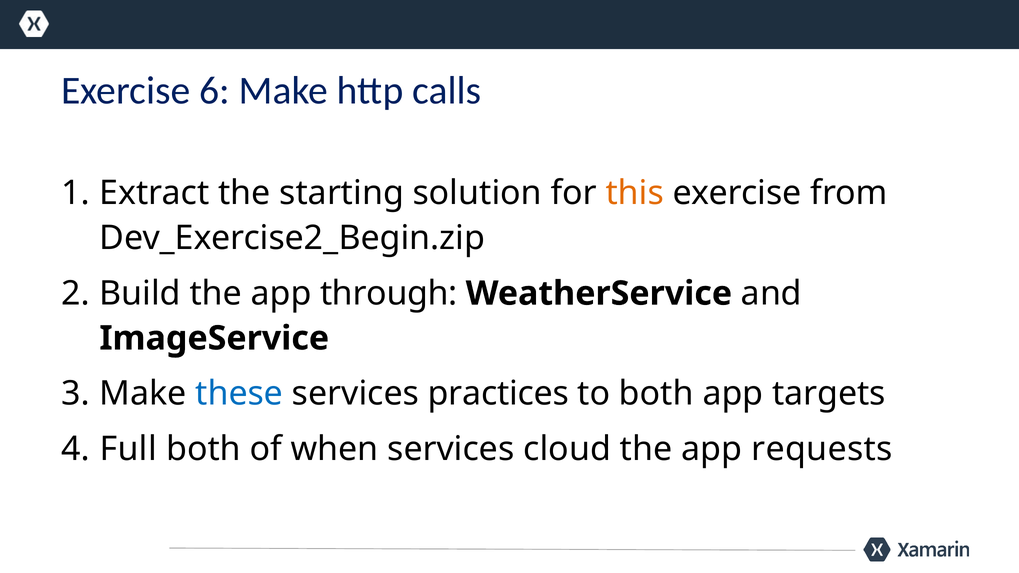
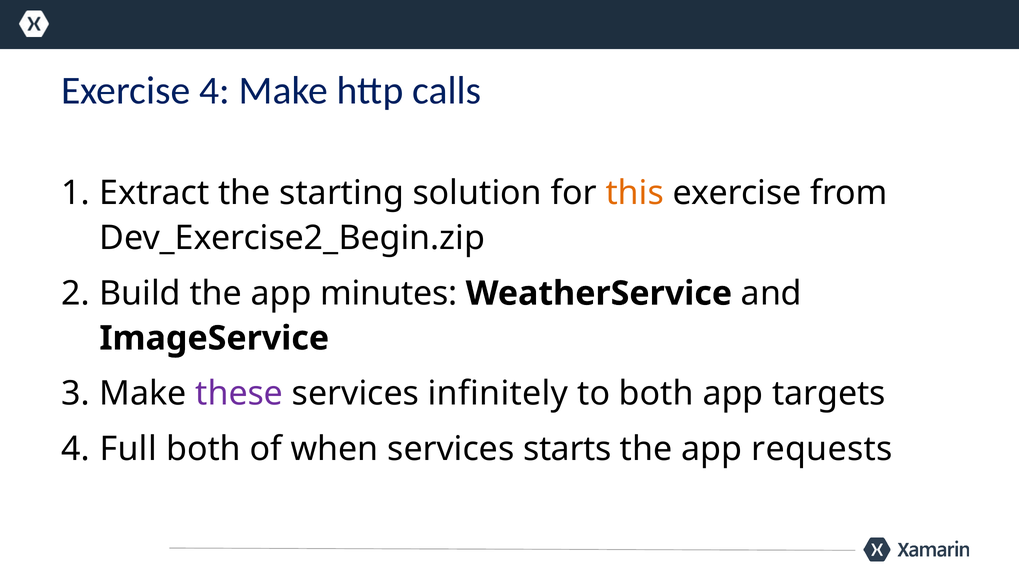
Exercise 6: 6 -> 4 (215, 90)
through: through -> minutes (389, 294)
these colour: blue -> purple (239, 394)
practices: practices -> infinitely (498, 394)
cloud: cloud -> starts (567, 449)
